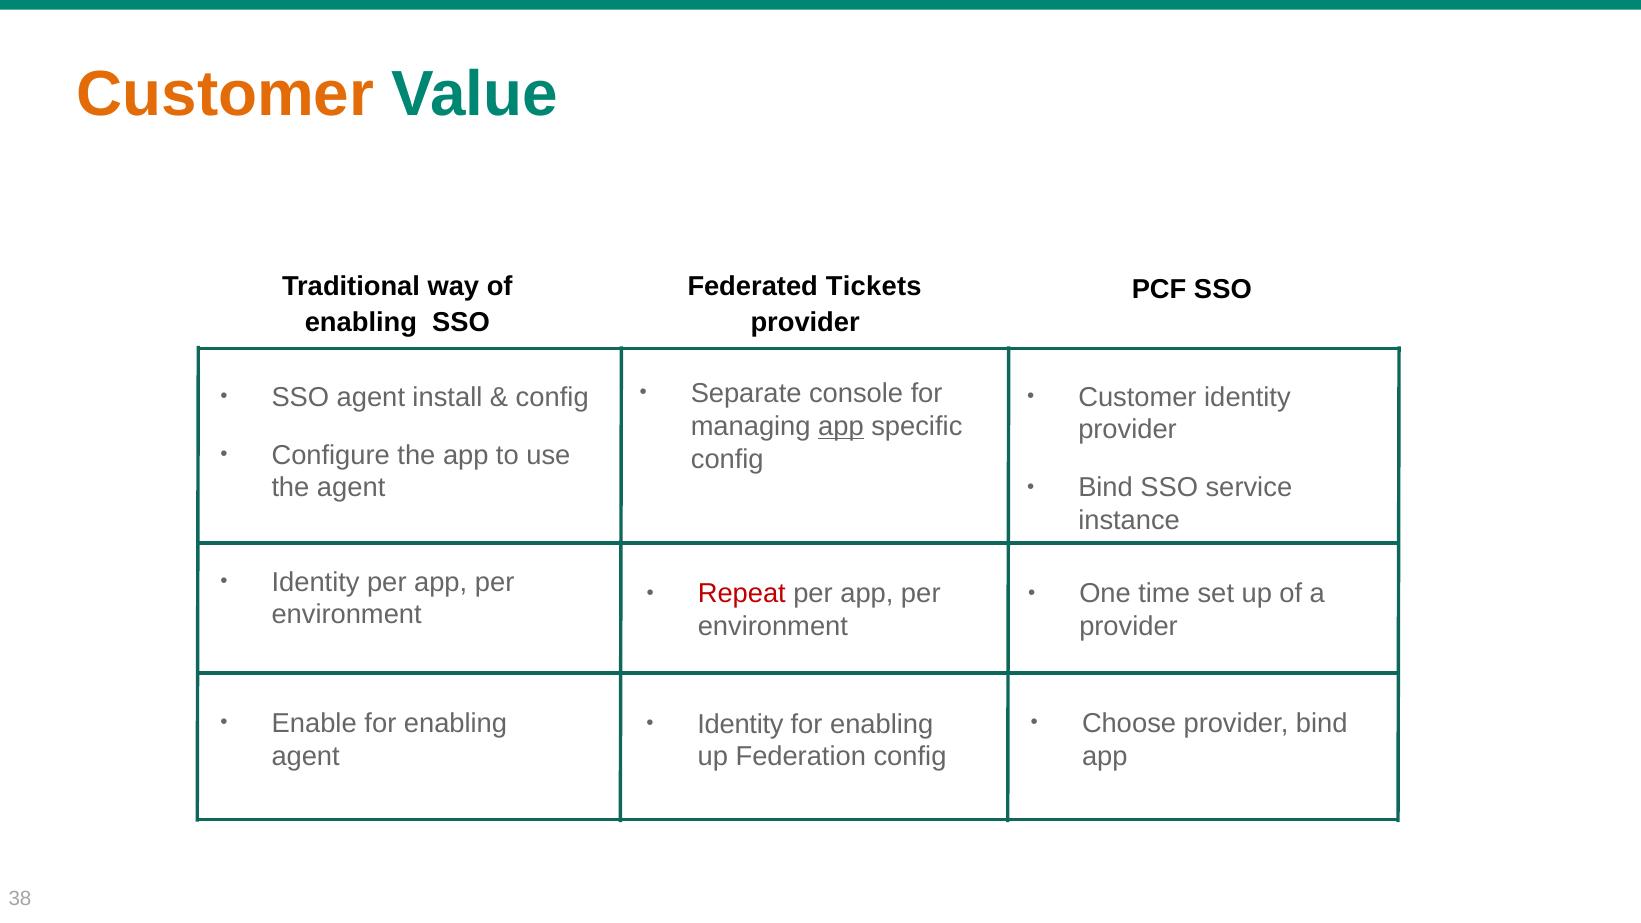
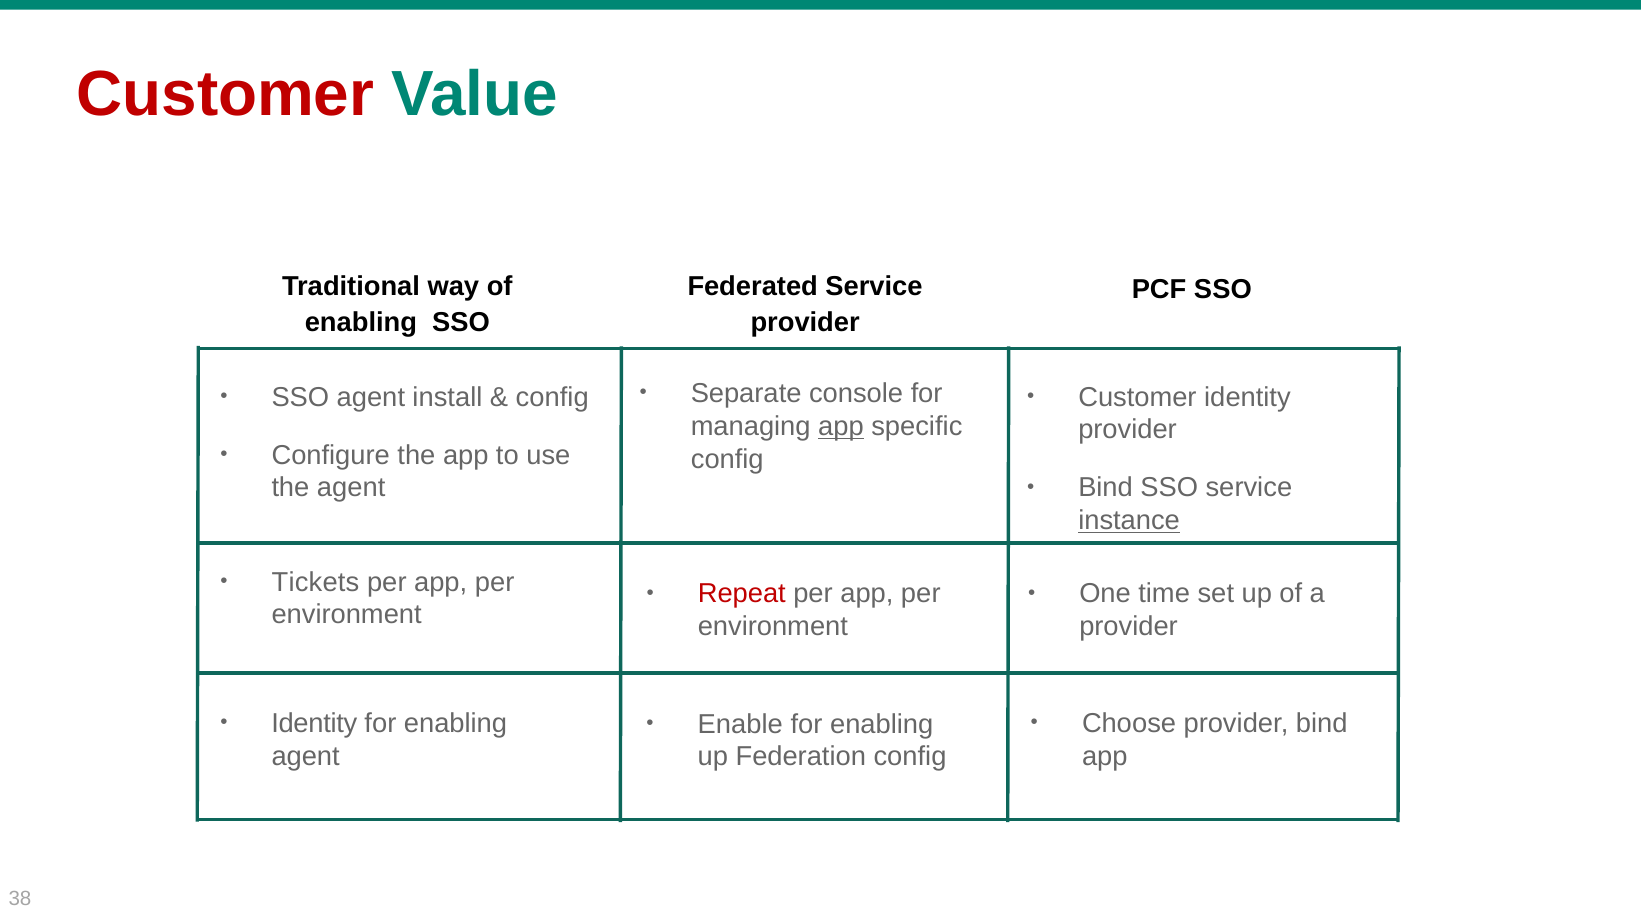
Customer colour: orange -> red (225, 94)
Federated Tickets: Tickets -> Service (874, 286)
instance underline: none -> present (1129, 521)
Identity: Identity -> Tickets (316, 582)
Enable: Enable -> Identity (314, 723)
Identity: Identity -> Enable (740, 724)
